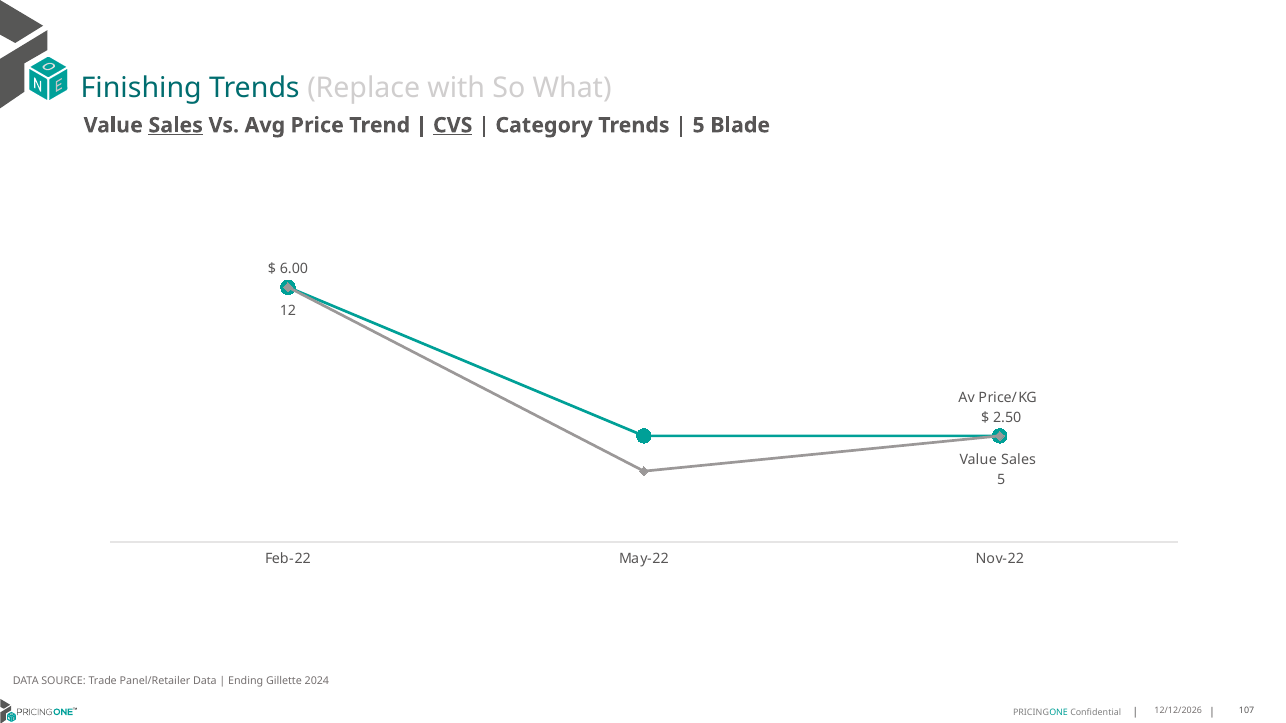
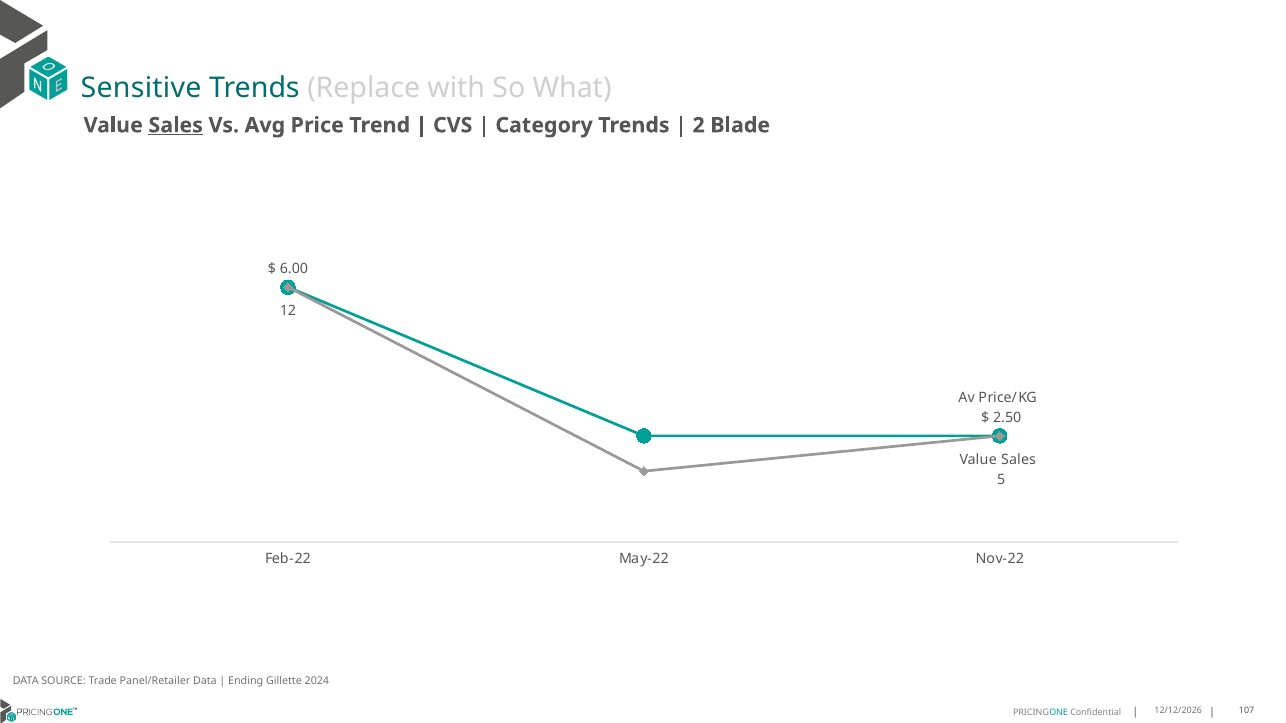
Finishing: Finishing -> Sensitive (141, 88)
CVS underline: present -> none (453, 125)
5: 5 -> 2 (699, 125)
